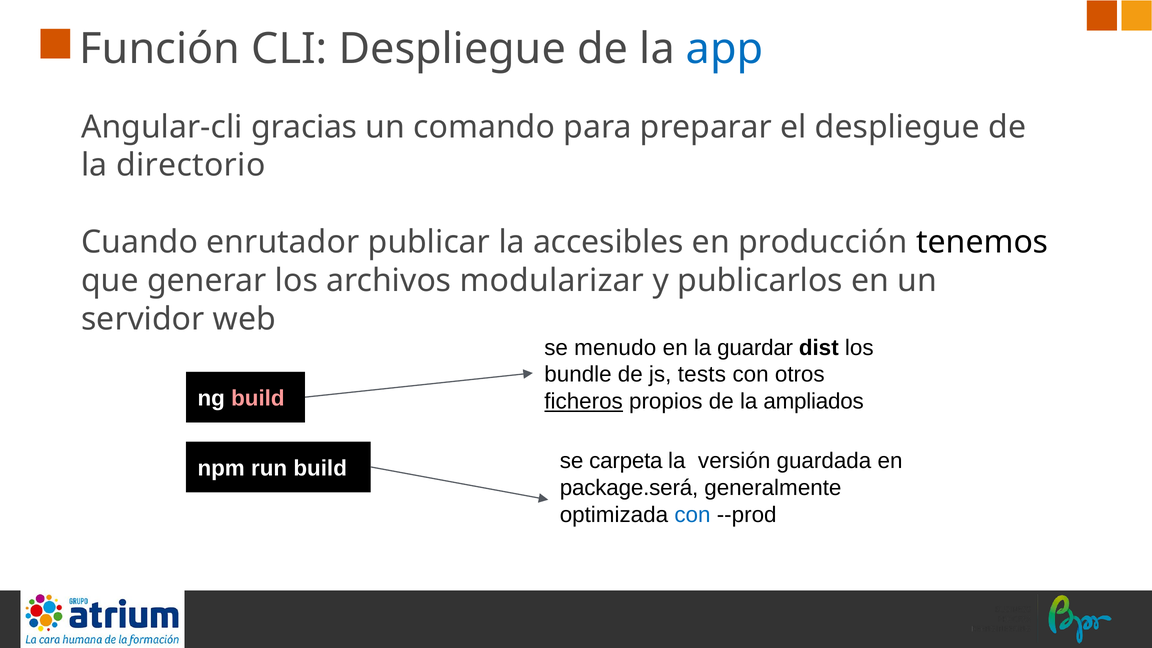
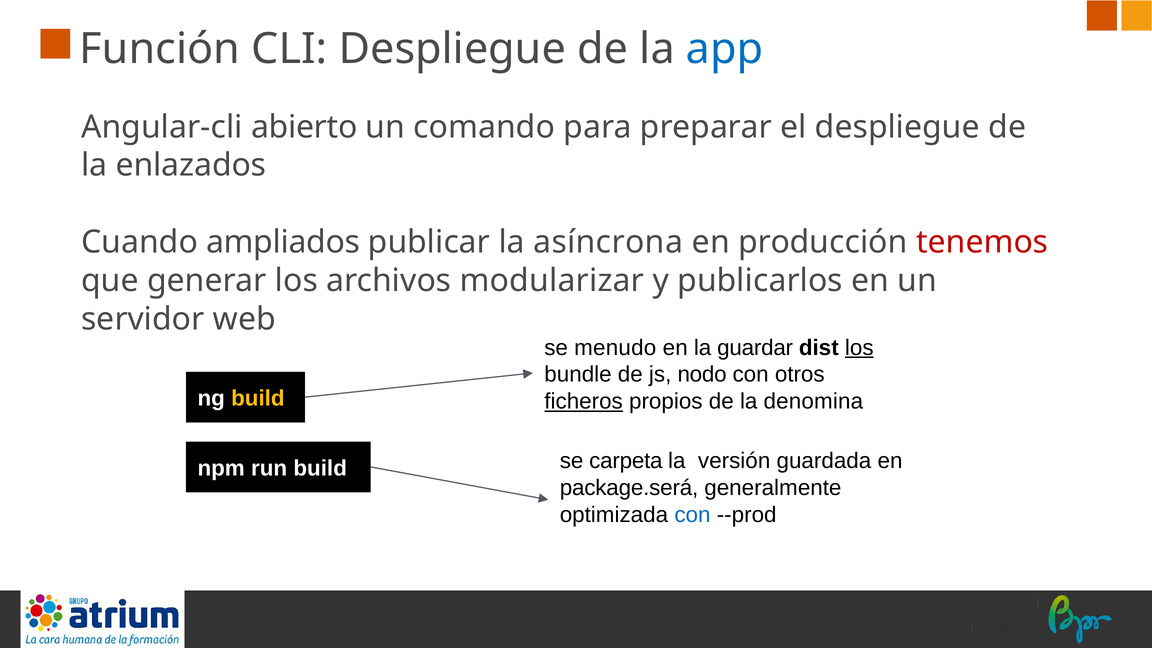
gracias: gracias -> abierto (304, 127)
directorio: directorio -> enlazados (191, 165)
enrutador: enrutador -> ampliados (283, 242)
accesibles: accesibles -> asíncrona (608, 242)
tenemos colour: black -> red (982, 242)
los underline: none -> present (859, 348)
tests: tests -> nodo (702, 375)
build colour: pink -> yellow (258, 398)
ampliados: ampliados -> denomina (813, 401)
